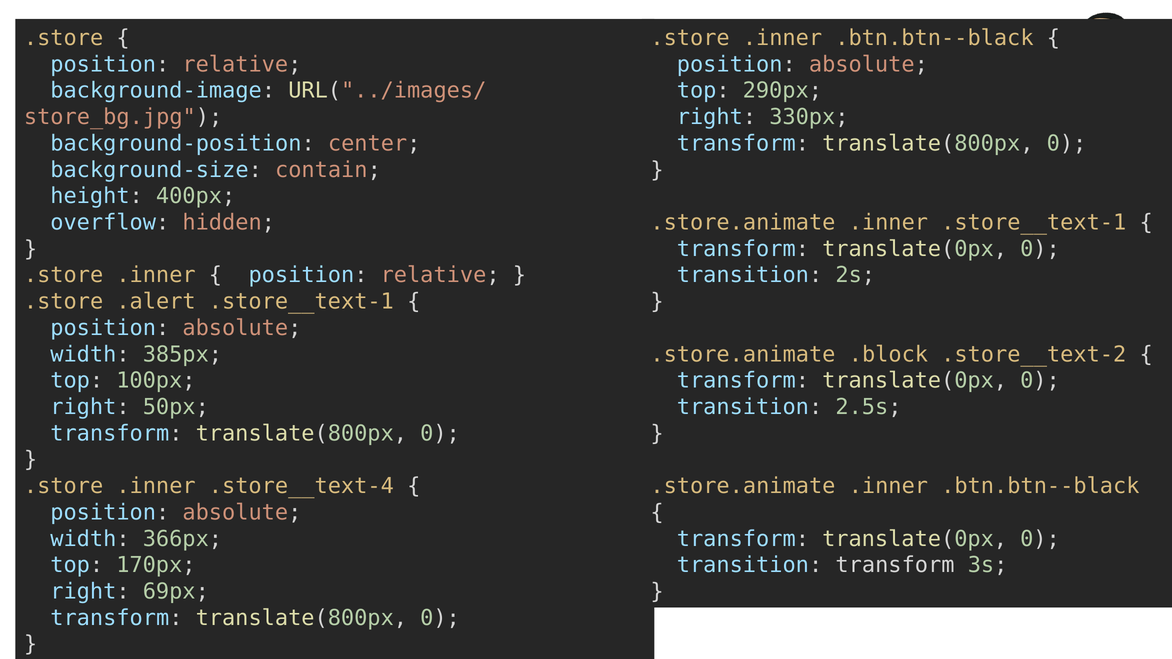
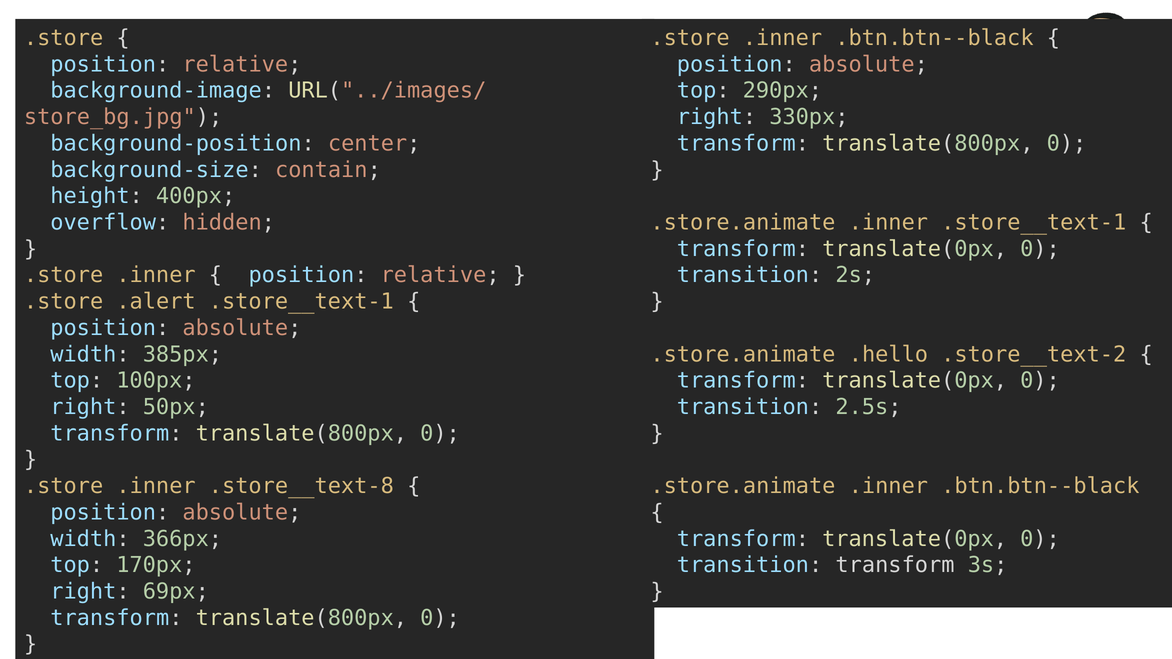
.block: .block -> .hello (888, 354)
.store__text-4: .store__text-4 -> .store__text-8 (301, 486)
